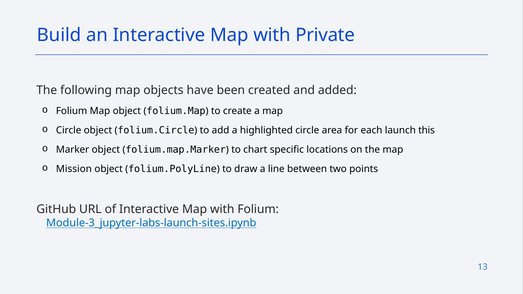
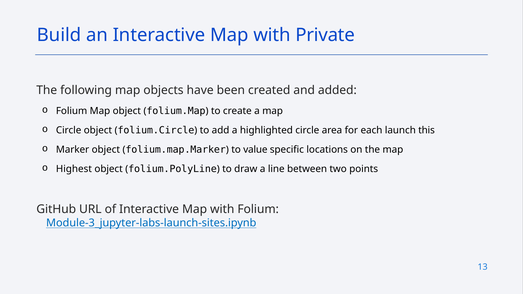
chart: chart -> value (255, 150)
Mission: Mission -> Highest (74, 169)
